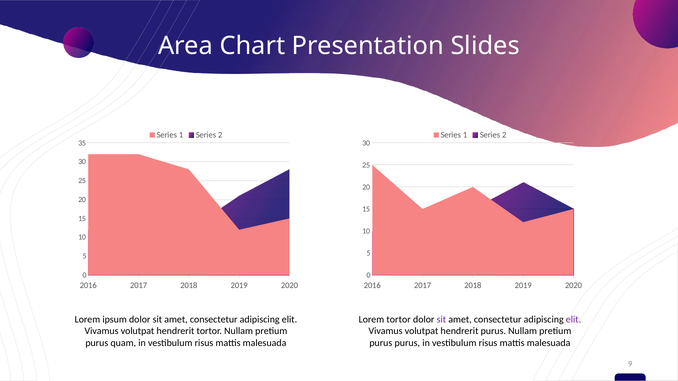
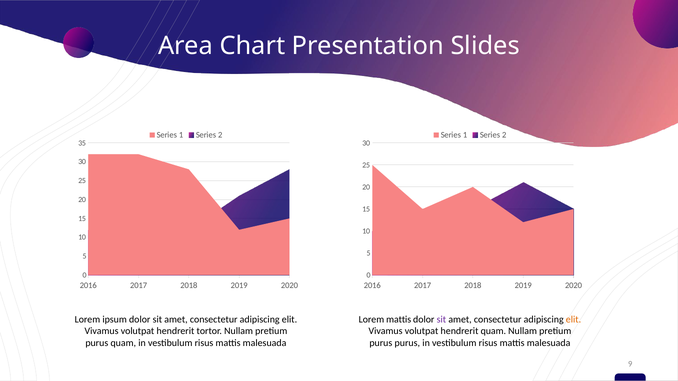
Lorem tortor: tortor -> mattis (399, 320)
elit colour: purple -> orange (574, 320)
hendrerit purus: purus -> quam (493, 332)
